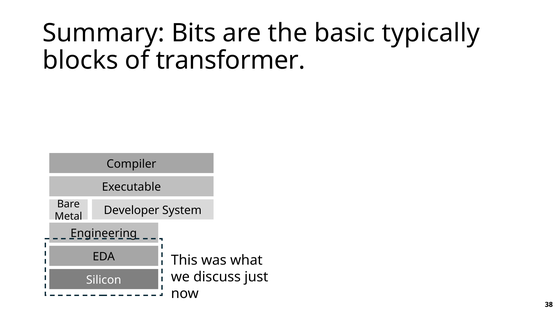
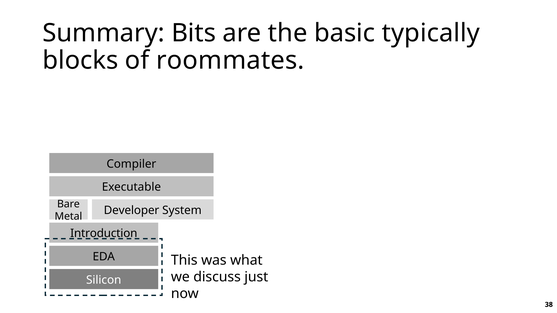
transformer: transformer -> roommates (230, 61)
Engineering: Engineering -> Introduction (104, 234)
